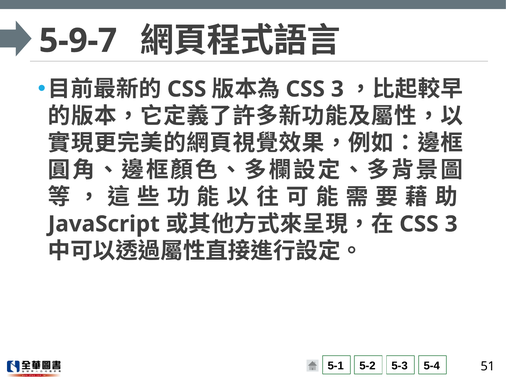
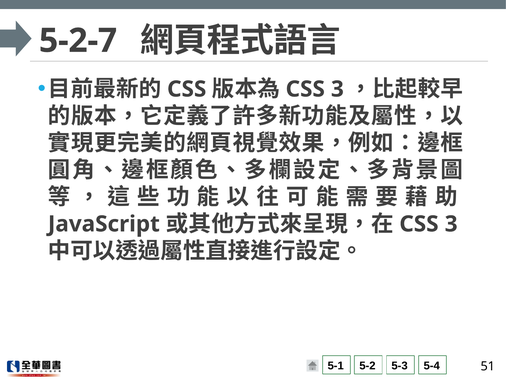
5-9-7: 5-9-7 -> 5-2-7 (78, 41)
